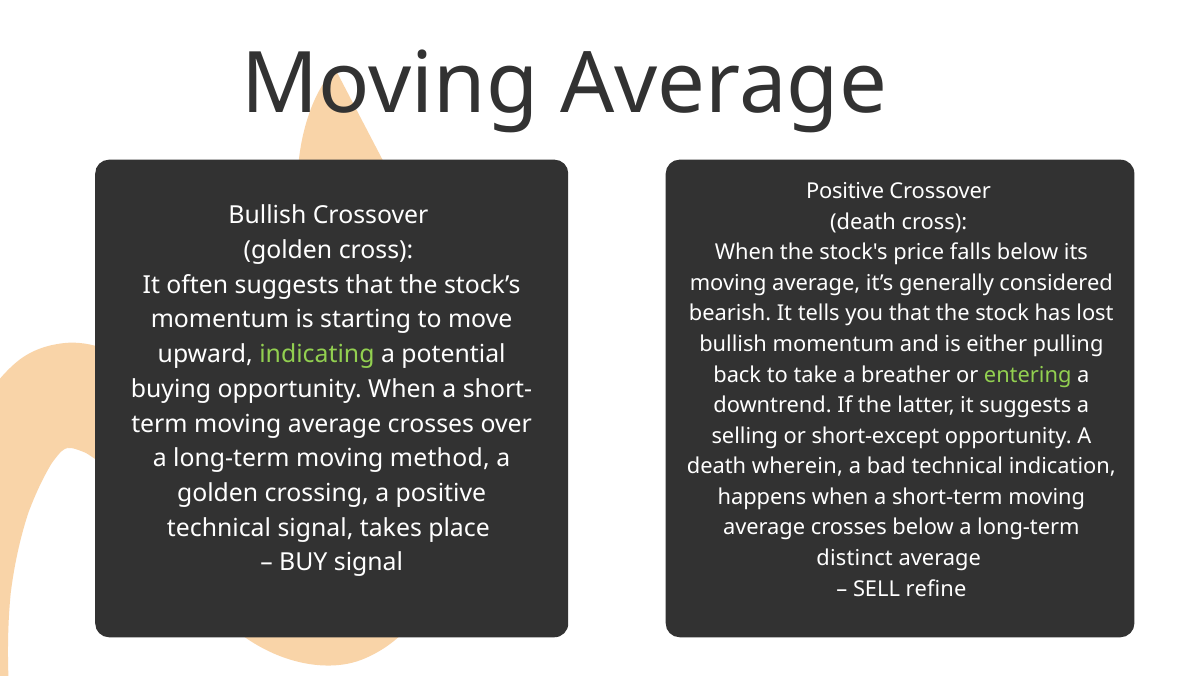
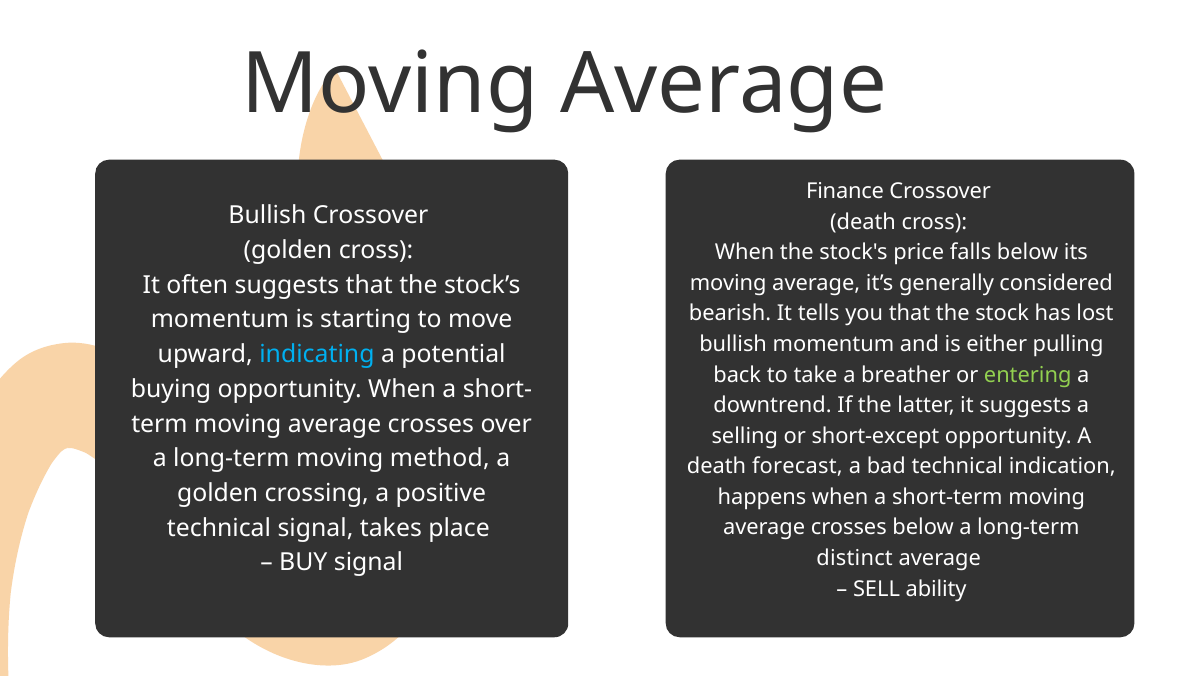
Positive: Positive -> Finance (845, 192)
indicating colour: light green -> light blue (317, 355)
wherein: wherein -> forecast (797, 467)
refine: refine -> ability (936, 589)
